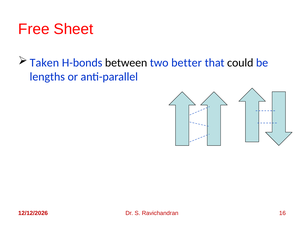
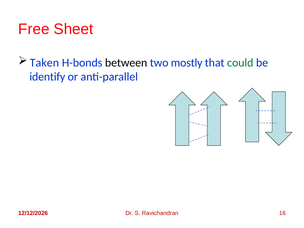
better: better -> mostly (187, 63)
could colour: black -> green (240, 63)
lengths: lengths -> identify (47, 77)
